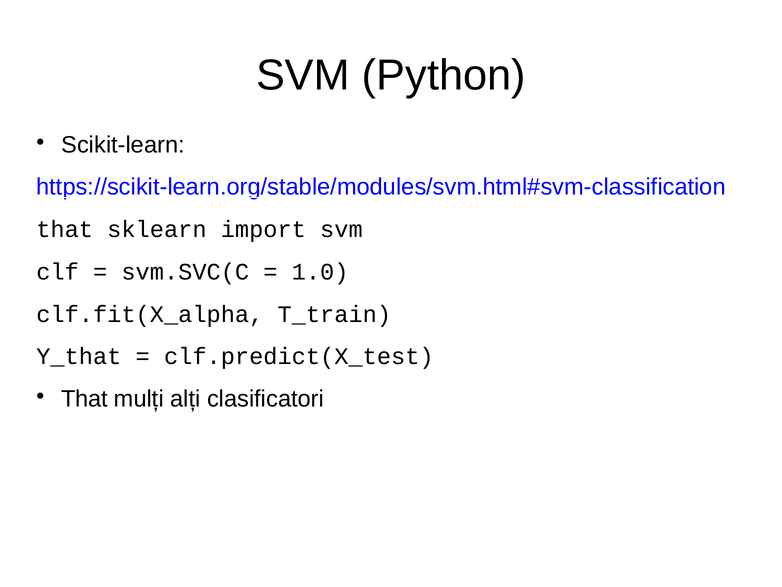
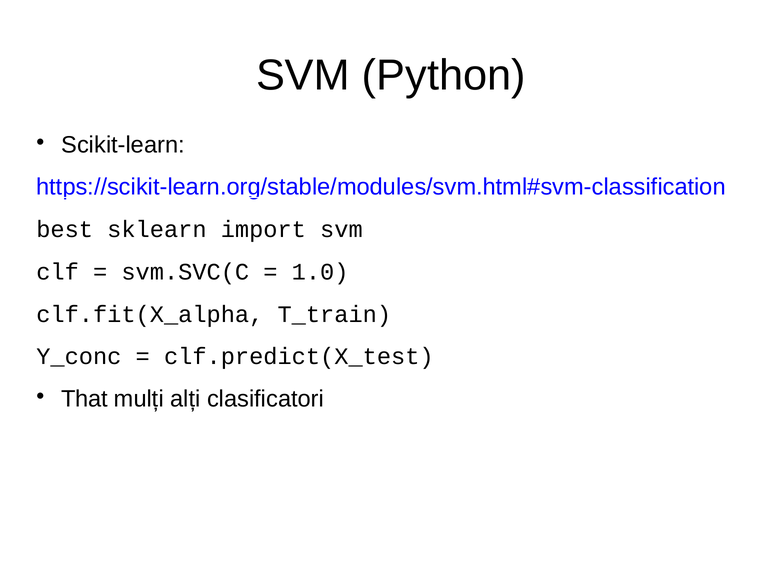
that: that -> best (65, 229)
Y_that: Y_that -> Y_conc (79, 356)
